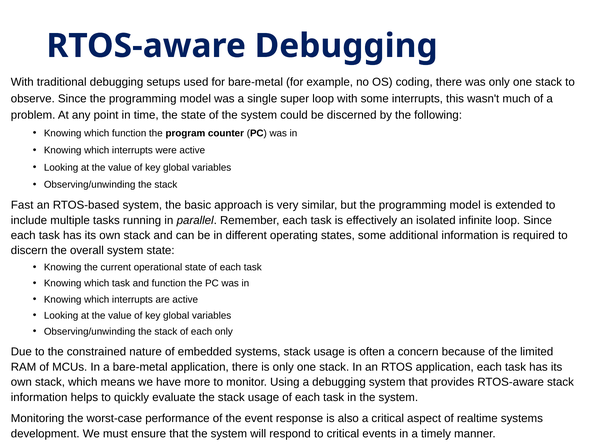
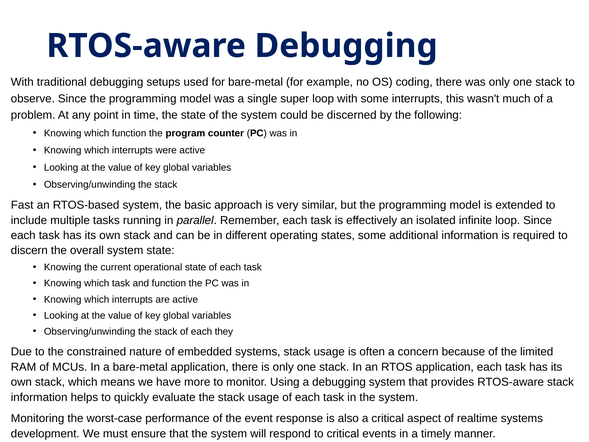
each only: only -> they (224, 331)
